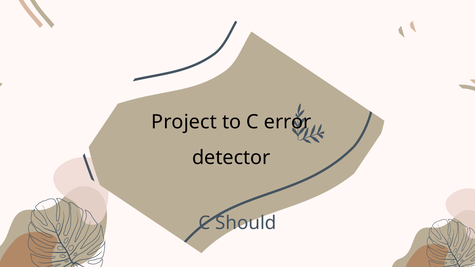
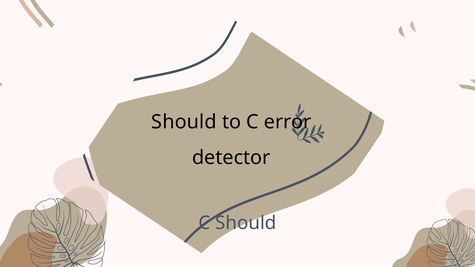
Project: Project -> Should (184, 122)
